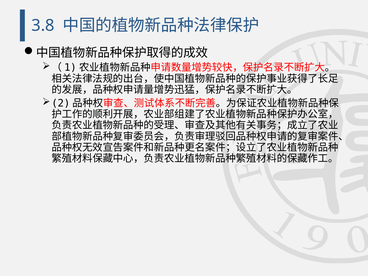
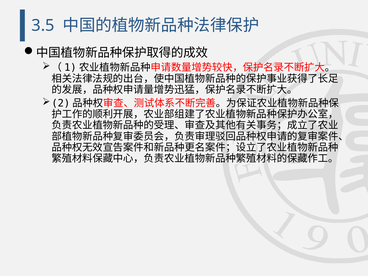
3.8: 3.8 -> 3.5 (43, 25)
